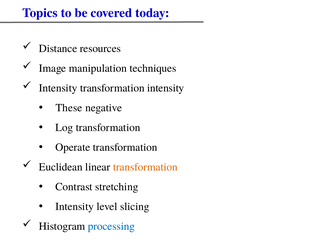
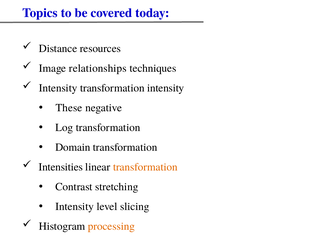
manipulation: manipulation -> relationships (98, 68)
Operate: Operate -> Domain (73, 148)
Euclidean: Euclidean -> Intensities (61, 167)
processing colour: blue -> orange (111, 227)
